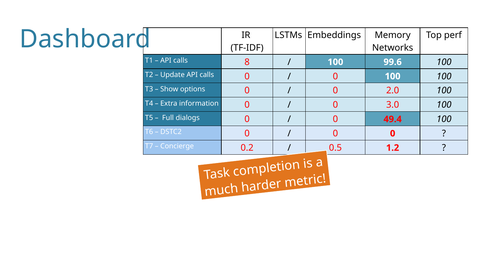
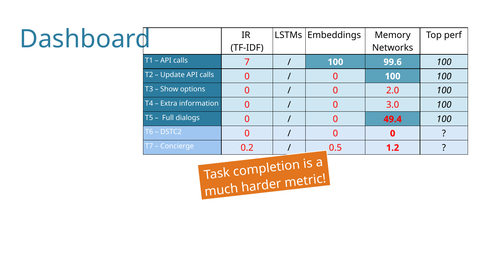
8: 8 -> 7 (247, 62)
